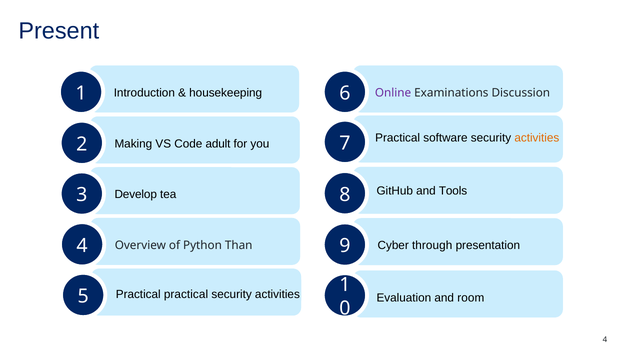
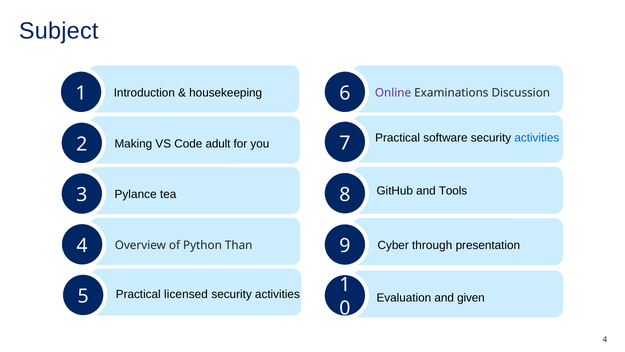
Present: Present -> Subject (59, 31)
activities colour: orange -> blue (537, 137)
Develop: Develop -> Pylance (136, 194)
Practical practical: practical -> licensed (186, 294)
room: room -> given (471, 297)
